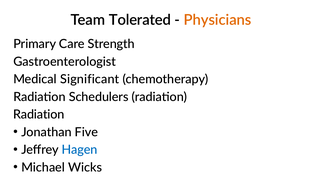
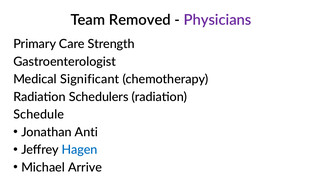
Tolerated: Tolerated -> Removed (140, 20)
Physicians colour: orange -> purple (218, 20)
Radiation: Radiation -> Schedule (39, 114)
Five: Five -> Anti (86, 132)
Wicks: Wicks -> Arrive (85, 167)
